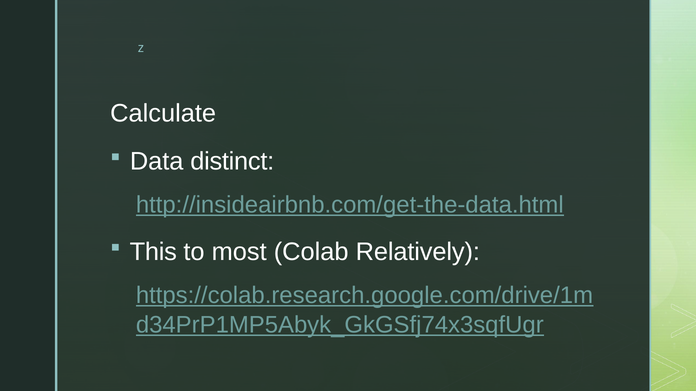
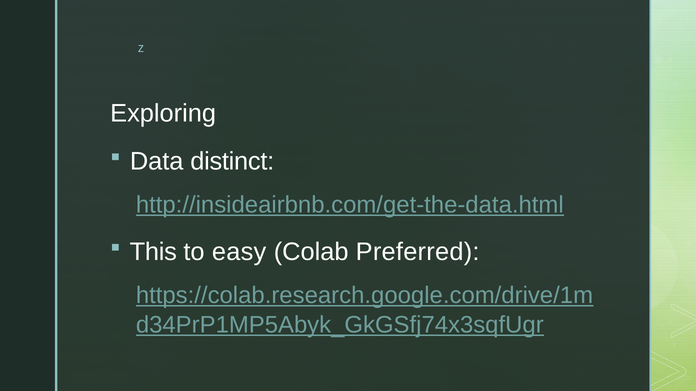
Calculate: Calculate -> Exploring (163, 114)
most: most -> easy (239, 252)
Relatively: Relatively -> Preferred (418, 252)
